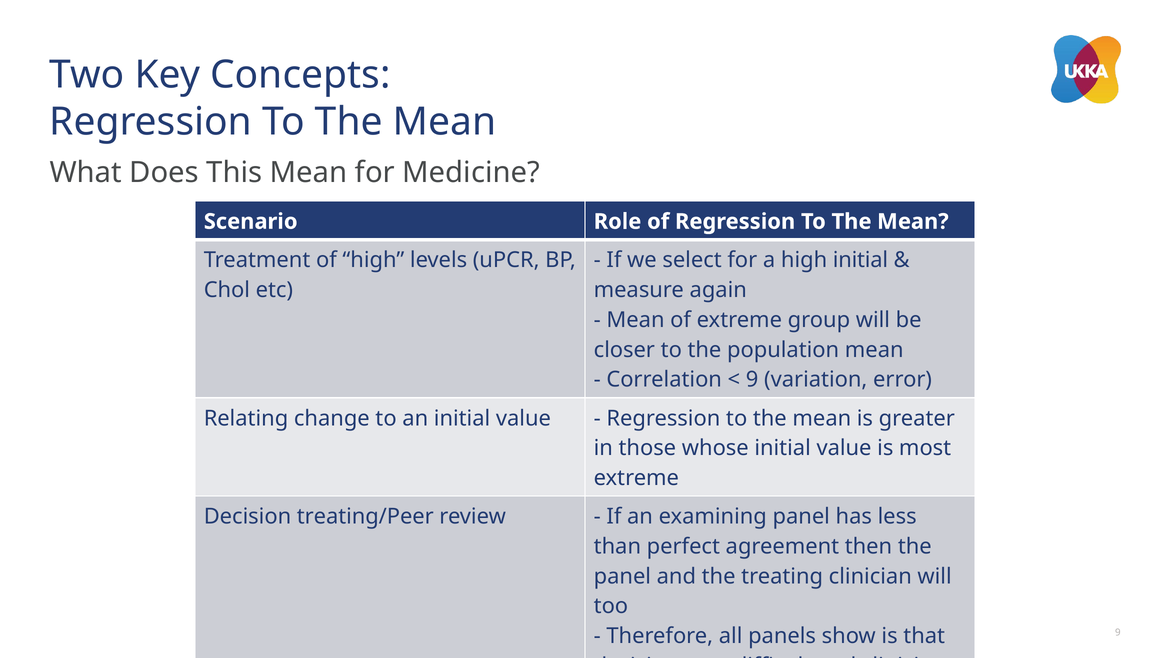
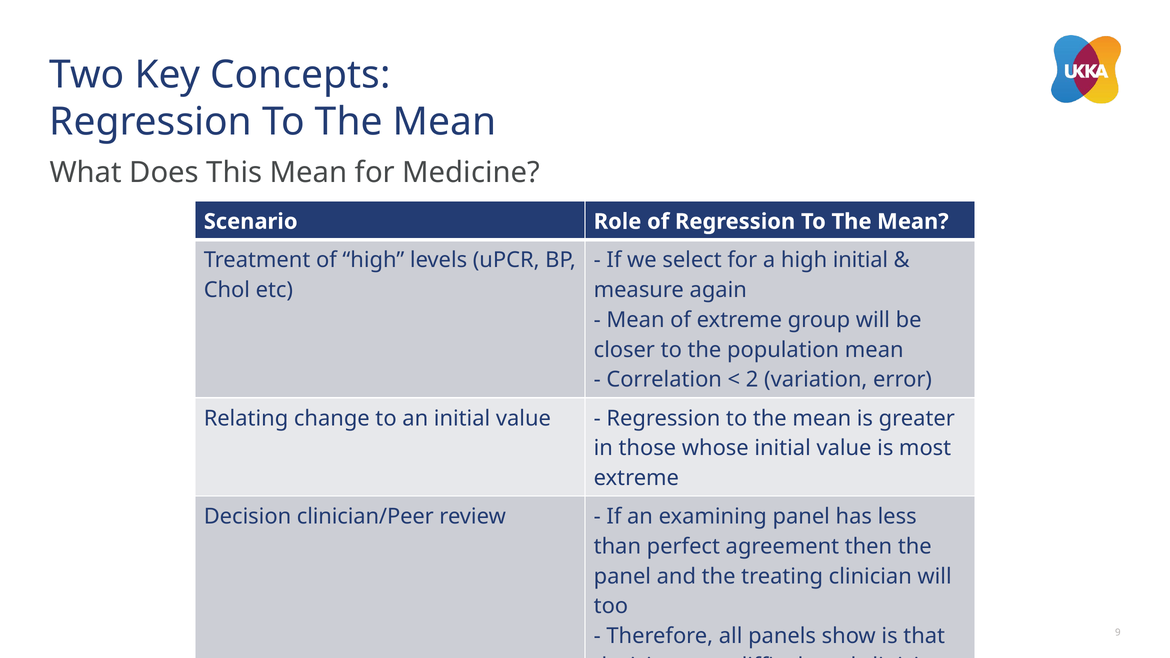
9: 9 -> 2 (752, 380)
treating/Peer: treating/Peer -> clinician/Peer (365, 517)
